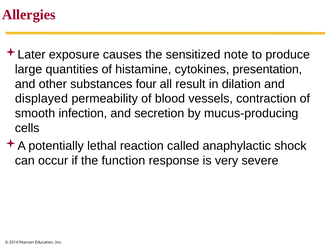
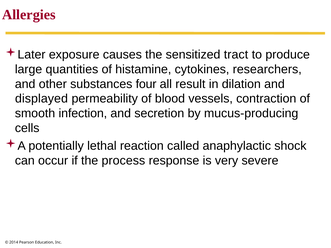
note: note -> tract (236, 55)
presentation: presentation -> researchers (267, 69)
function: function -> process (123, 161)
